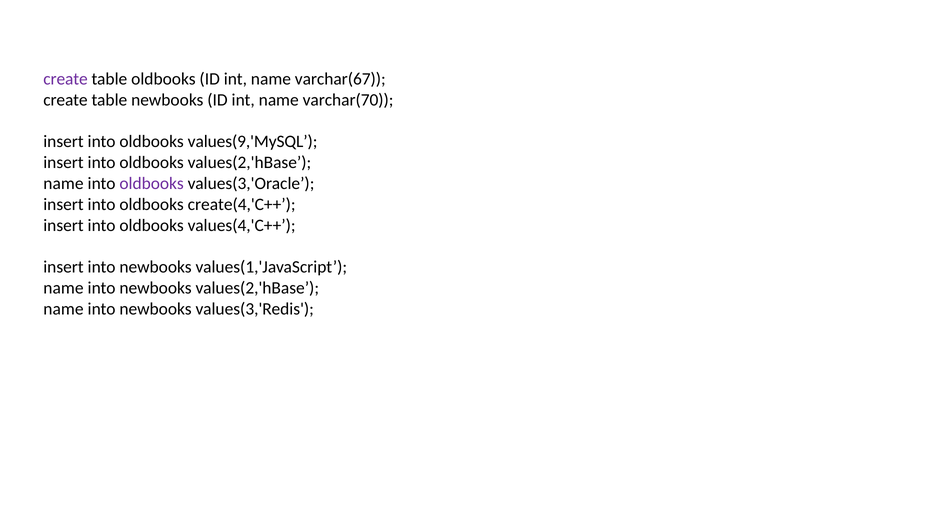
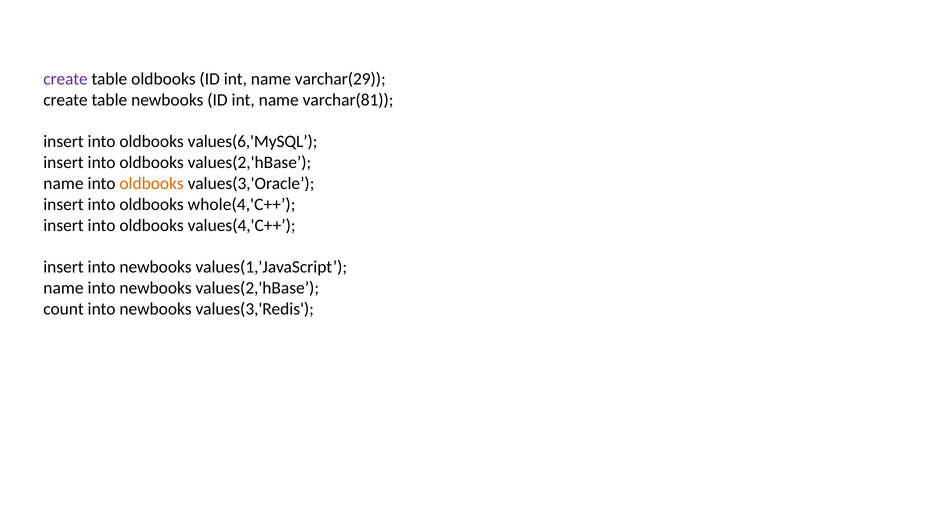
varchar(67: varchar(67 -> varchar(29 (340, 79)
varchar(70: varchar(70 -> varchar(81 (348, 100)
values(9,'MySQL: values(9,'MySQL -> values(6,'MySQL (253, 142)
oldbooks colour: purple -> orange (152, 183)
create(4,'C++: create(4,'C++ -> whole(4,'C++ (242, 204)
name: name -> count (64, 309)
